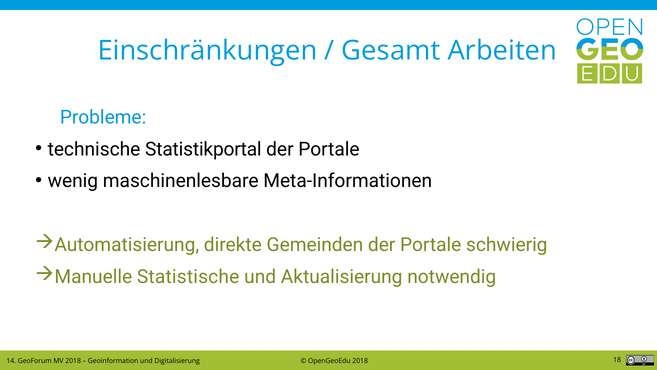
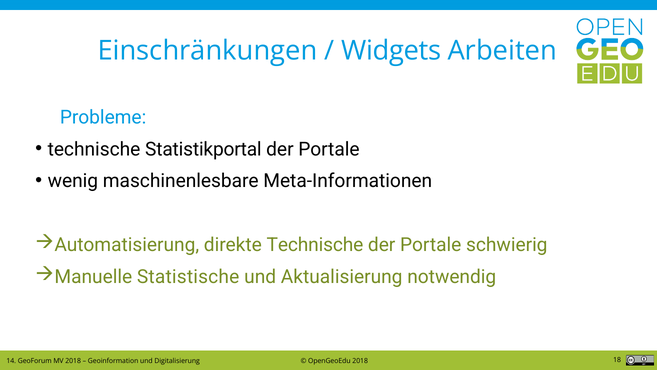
Gesamt: Gesamt -> Widgets (391, 51)
direkte Gemeinden: Gemeinden -> Technische (315, 245)
